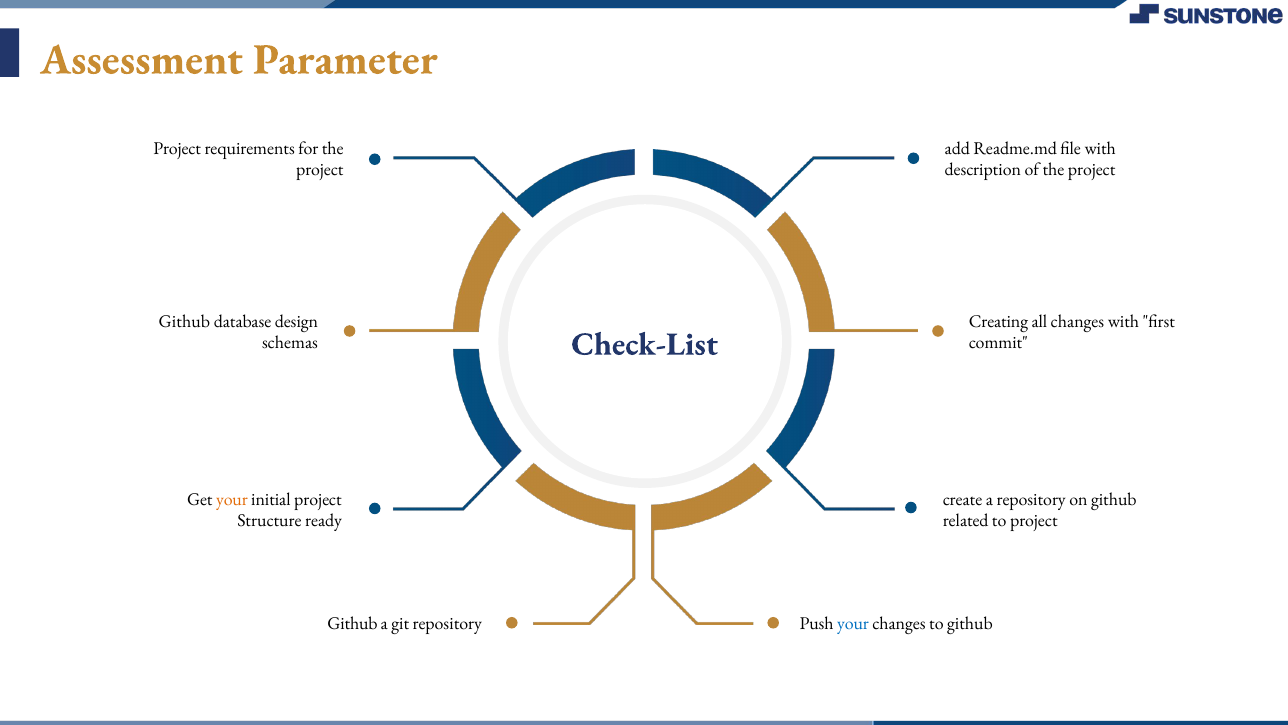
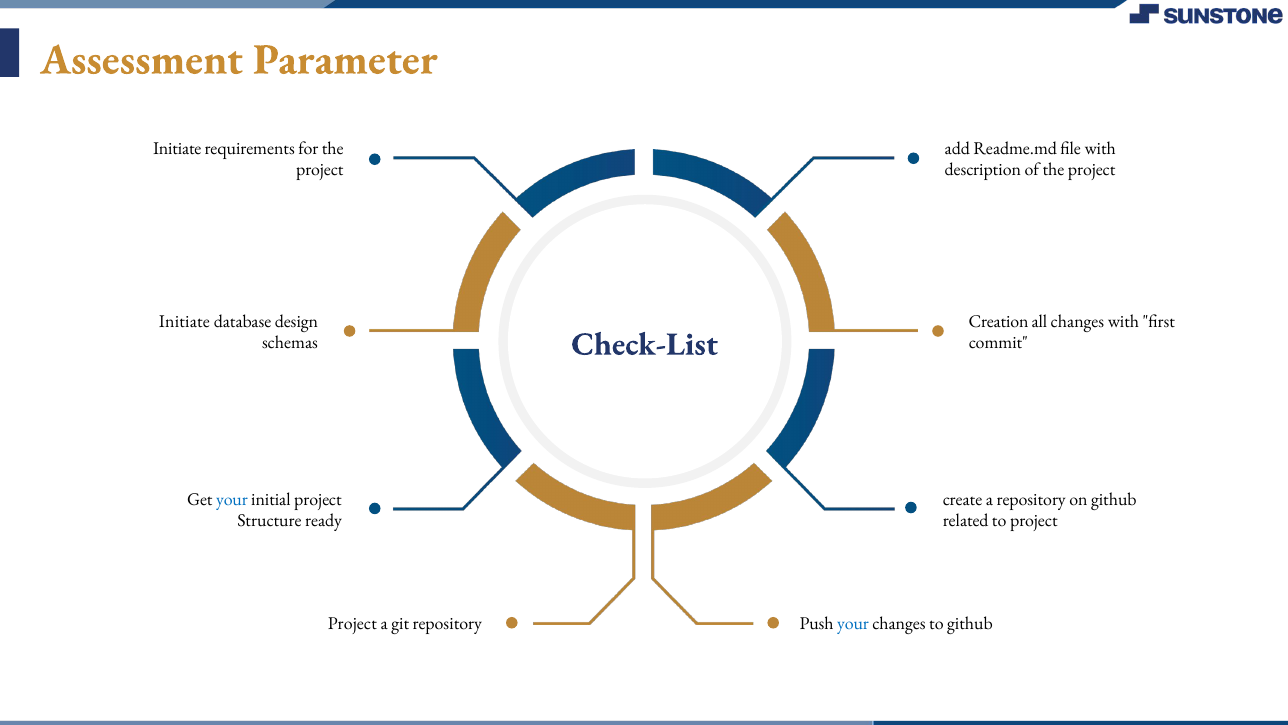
Project: Project -> Initiate (177, 148)
Github: Github -> Initiate (184, 321)
Creating: Creating -> Creation (999, 321)
your colour: orange -> blue (232, 499)
Github: Github -> Project (352, 624)
